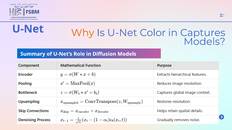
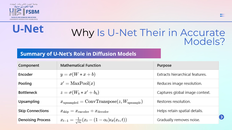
Why colour: orange -> black (83, 33)
Color: Color -> Their (153, 33)
Captures: Captures -> Accurate (203, 33)
